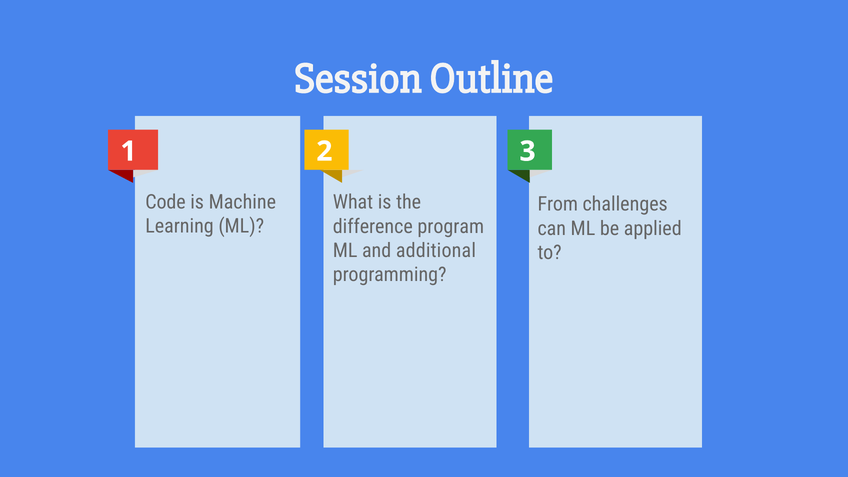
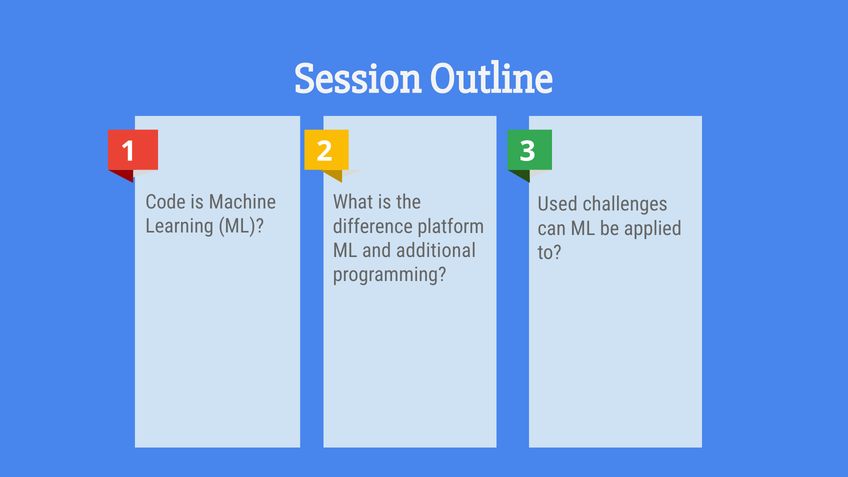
From: From -> Used (558, 204)
program: program -> platform (451, 226)
